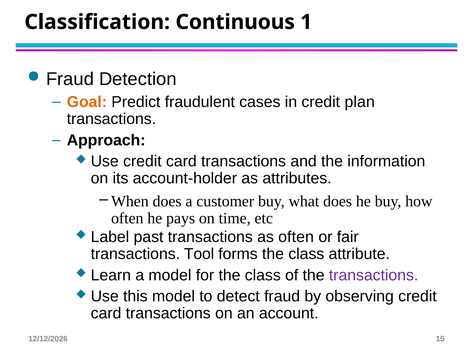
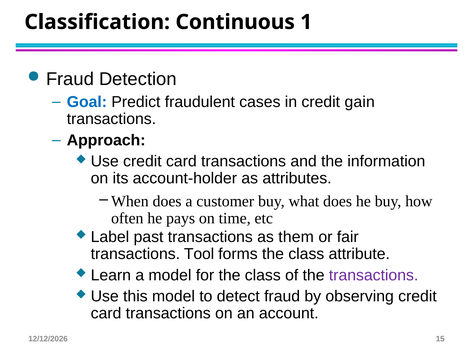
Goal colour: orange -> blue (87, 102)
plan: plan -> gain (360, 102)
as often: often -> them (296, 237)
